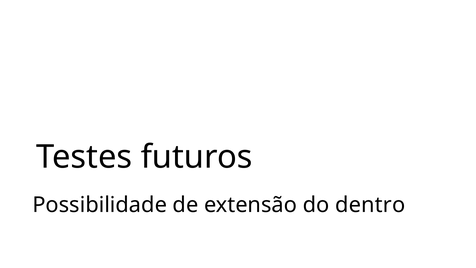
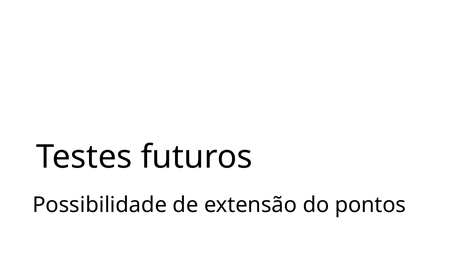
dentro: dentro -> pontos (370, 205)
